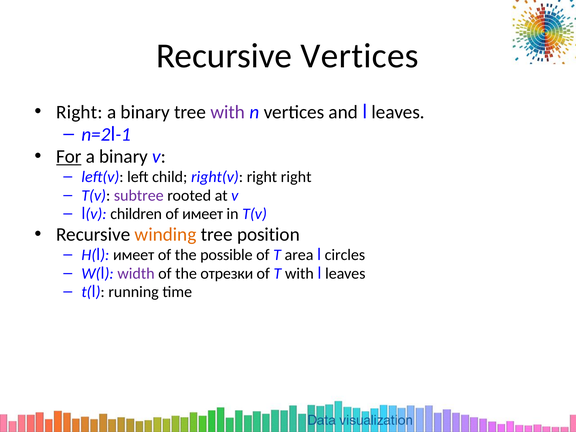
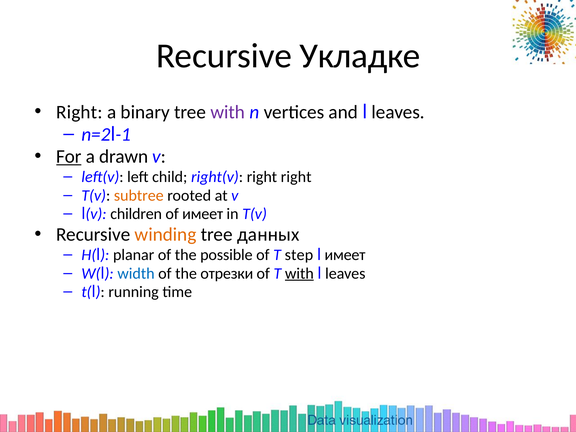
Recursive Vertices: Vertices -> Укладке (360, 56)
binary: binary -> drawn (124, 157)
subtree colour: purple -> orange (139, 195)
position: position -> данных (268, 235)
имеет: имеет -> planar (134, 255)
area: area -> step (299, 255)
l circles: circles -> имеет (345, 255)
width colour: purple -> blue (136, 273)
with underline: none -> present (299, 273)
